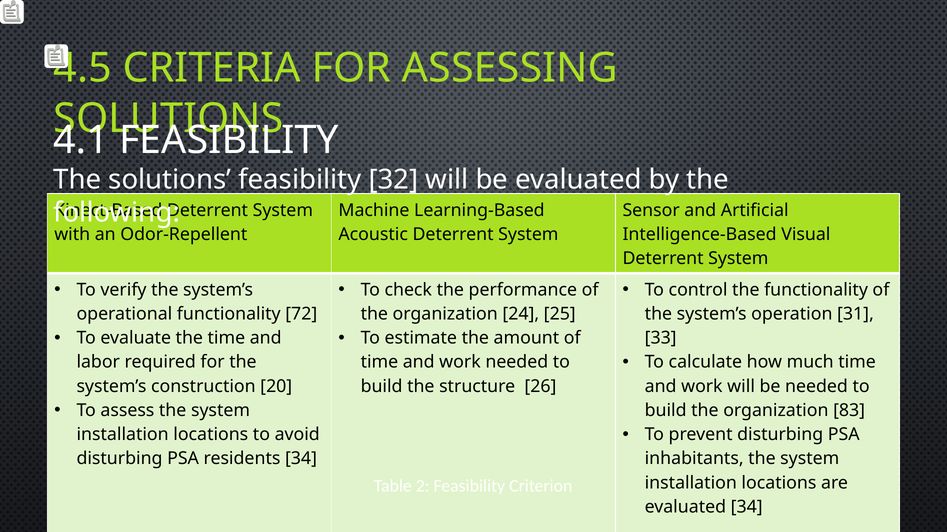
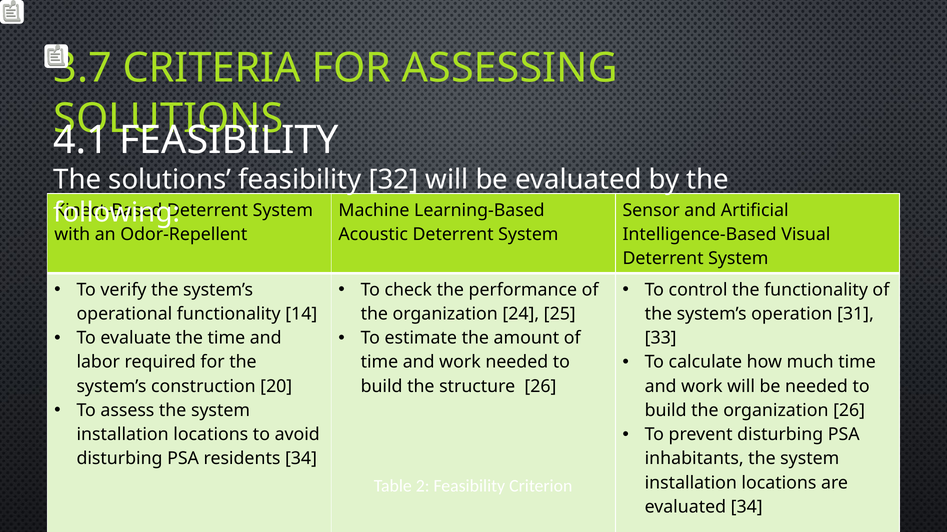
4.5: 4.5 -> 3.7 (83, 68)
72: 72 -> 14 (301, 314)
organization 83: 83 -> 26 (849, 411)
